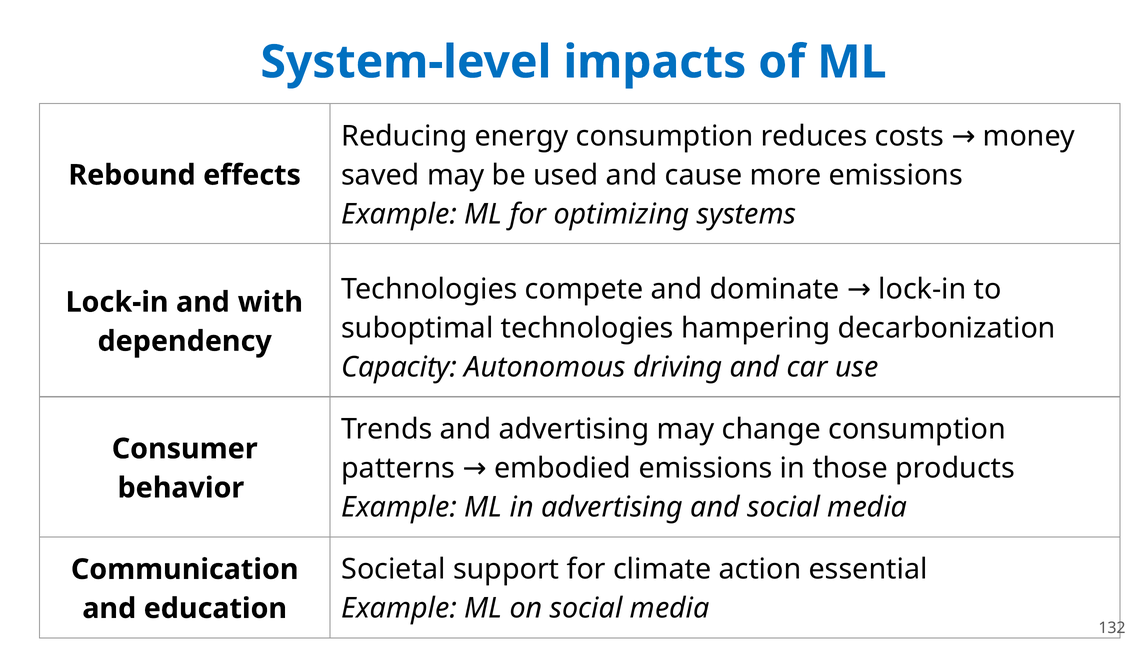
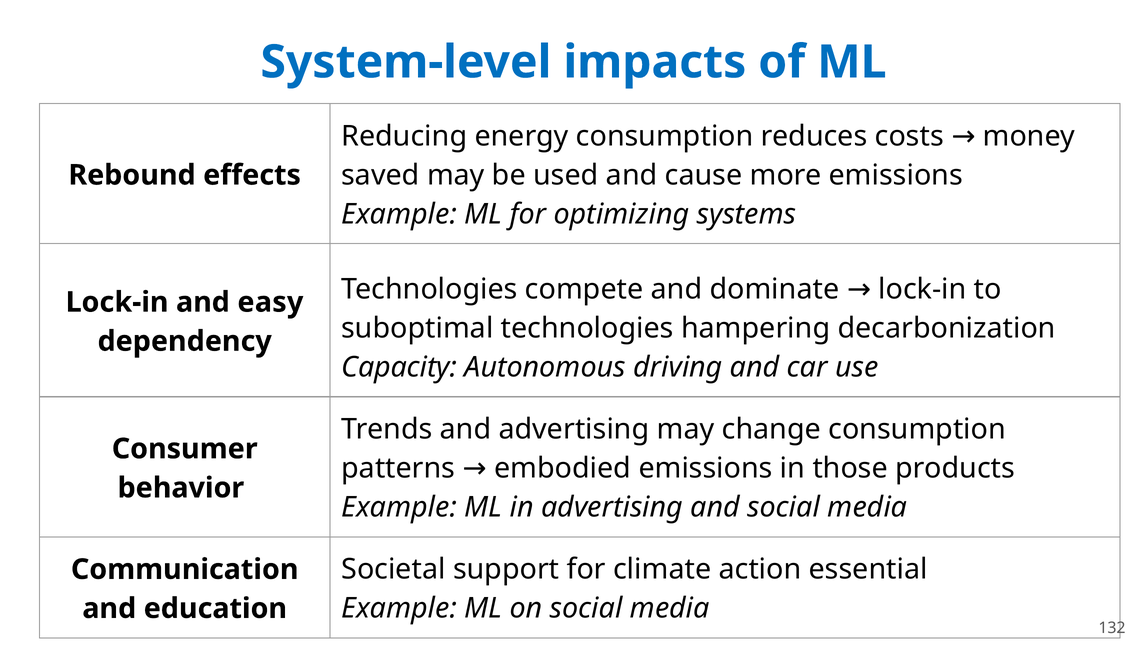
with: with -> easy (270, 302)
